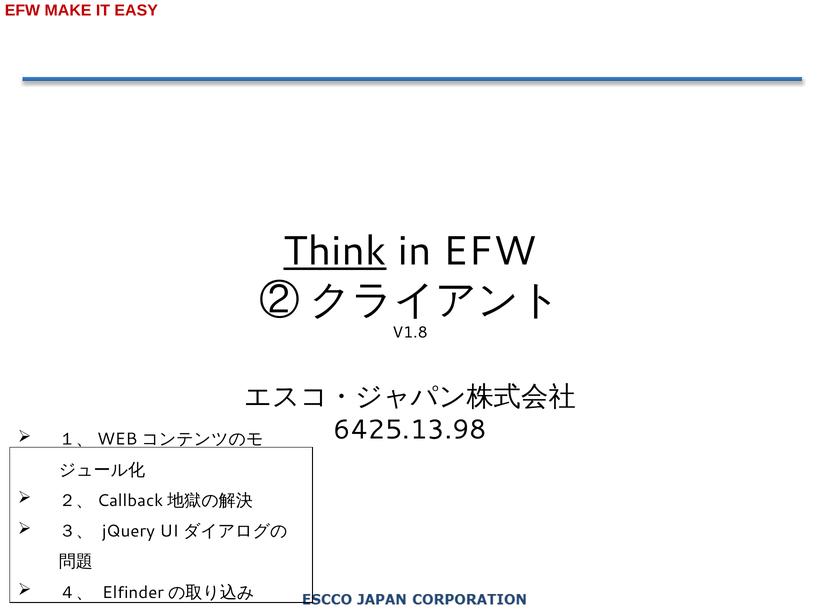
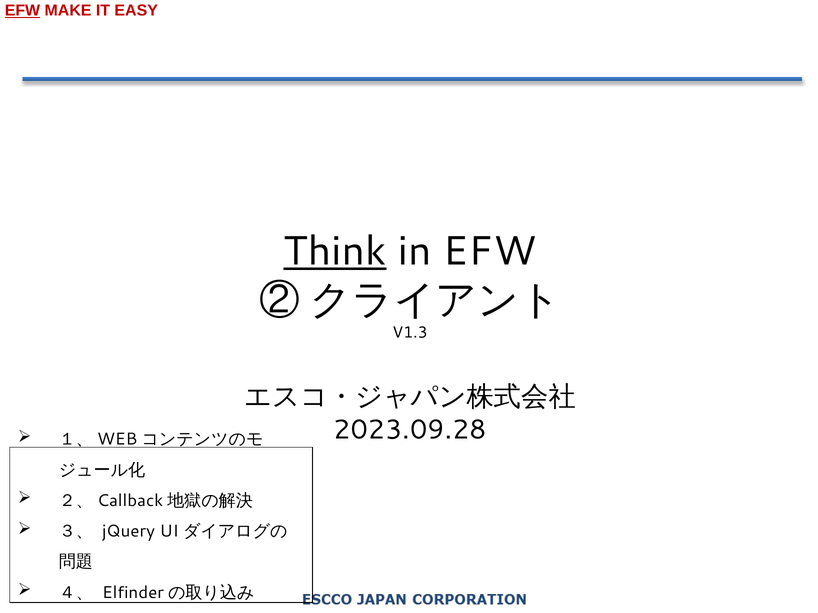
EFW underline: none -> present (22, 10)
V1.8: V1.8 -> V1.3 (410, 333)
6425.13.98: 6425.13.98 -> 2023.09.28 (410, 430)
